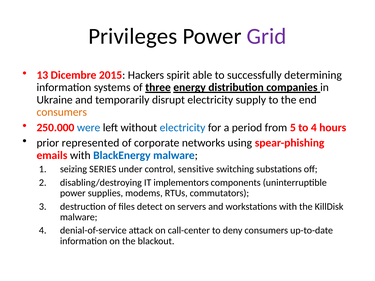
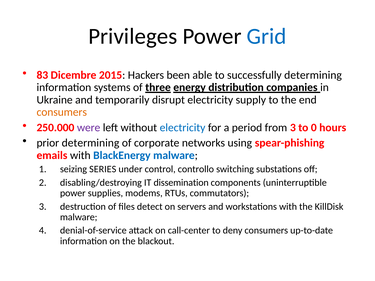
Grid colour: purple -> blue (267, 36)
13: 13 -> 83 (42, 75)
spirit: spirit -> been (178, 75)
were colour: blue -> purple (89, 128)
from 5: 5 -> 3 (293, 128)
to 4: 4 -> 0 (314, 128)
prior represented: represented -> determining (91, 143)
sensitive: sensitive -> controllo (196, 169)
implementors: implementors -> dissemination (181, 183)
